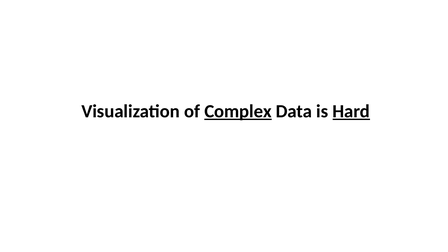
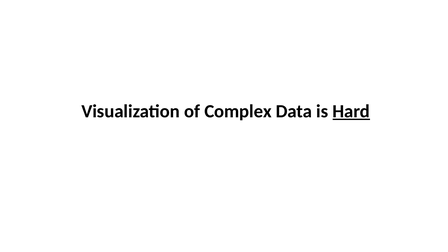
Complex underline: present -> none (238, 111)
